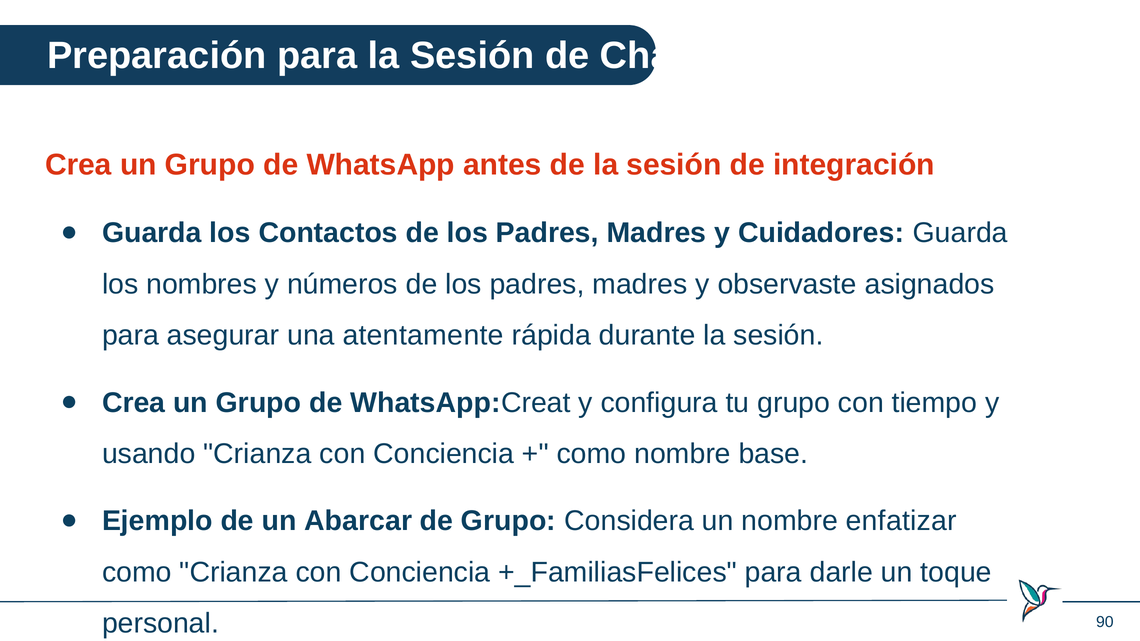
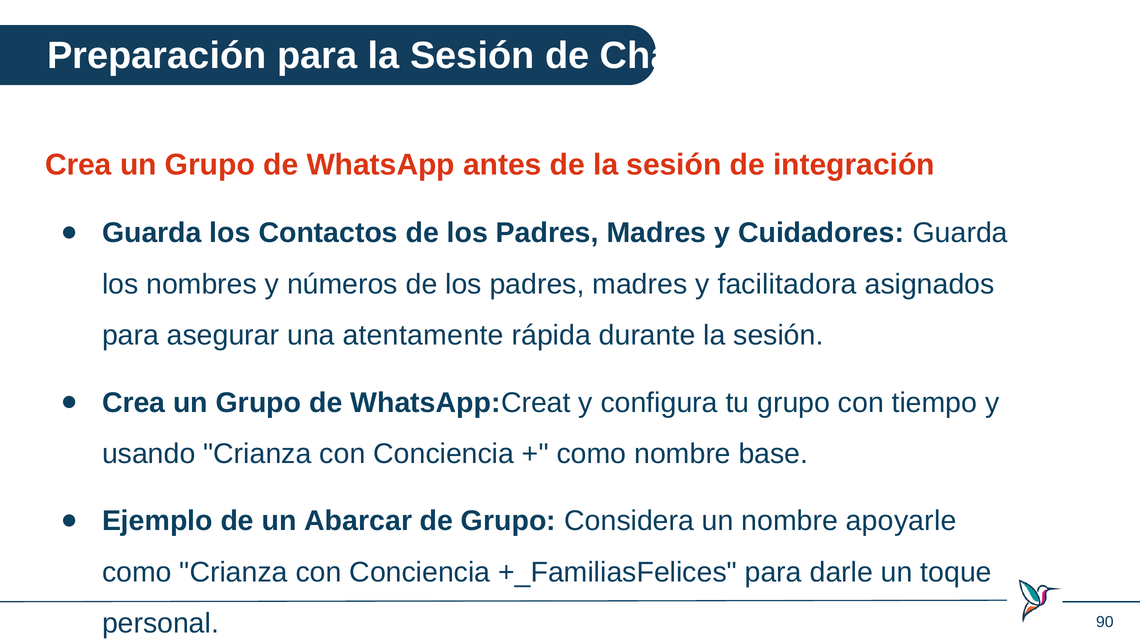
observaste: observaste -> facilitadora (787, 284)
enfatizar: enfatizar -> apoyarle (901, 521)
